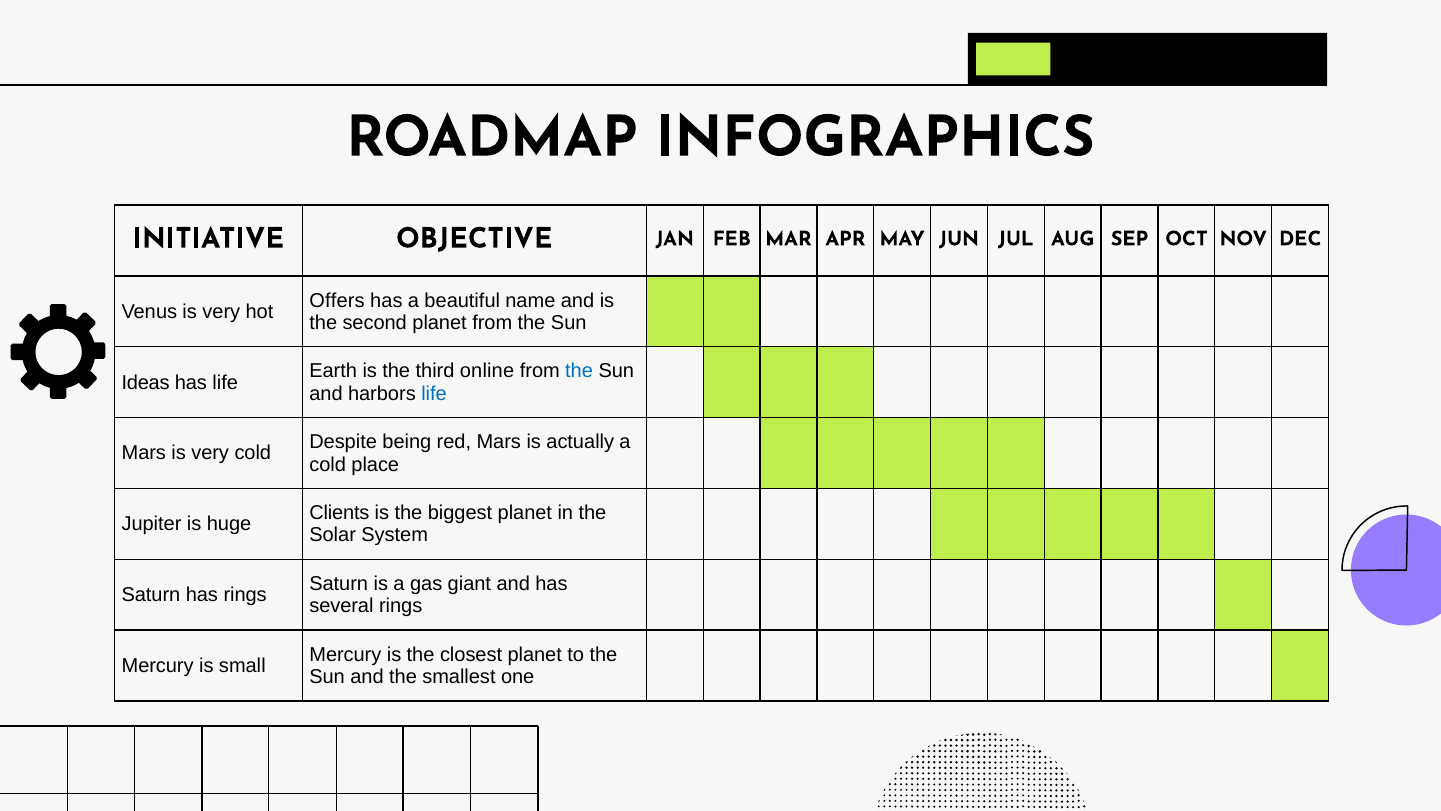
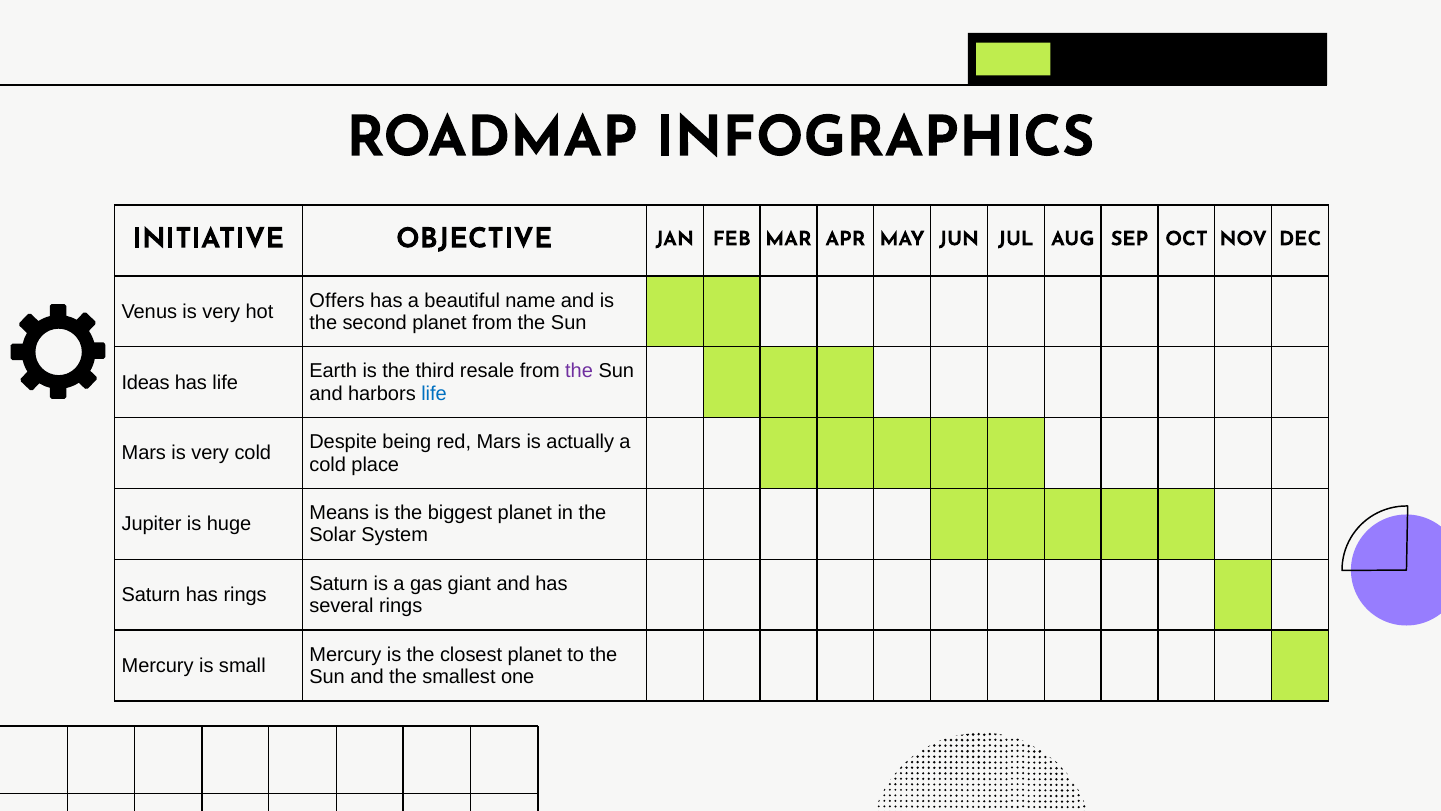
online: online -> resale (487, 371)
the colour: blue -> purple (579, 371)
Clients: Clients -> Means (339, 513)
